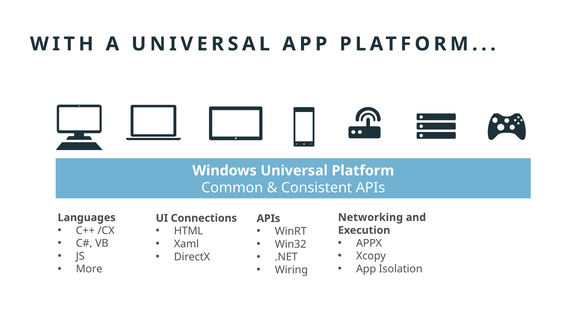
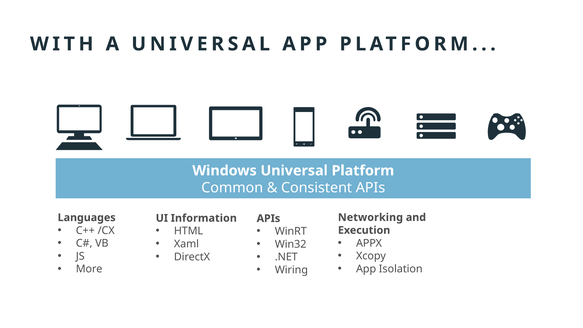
Connections: Connections -> Information (204, 218)
